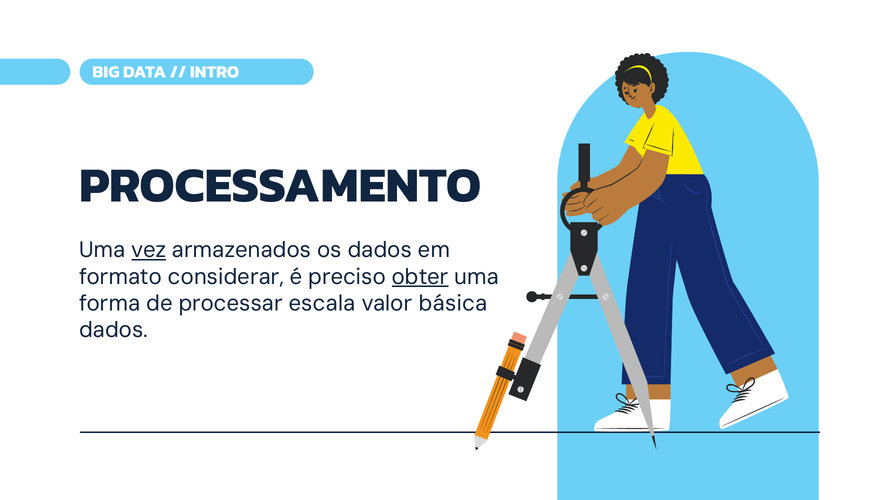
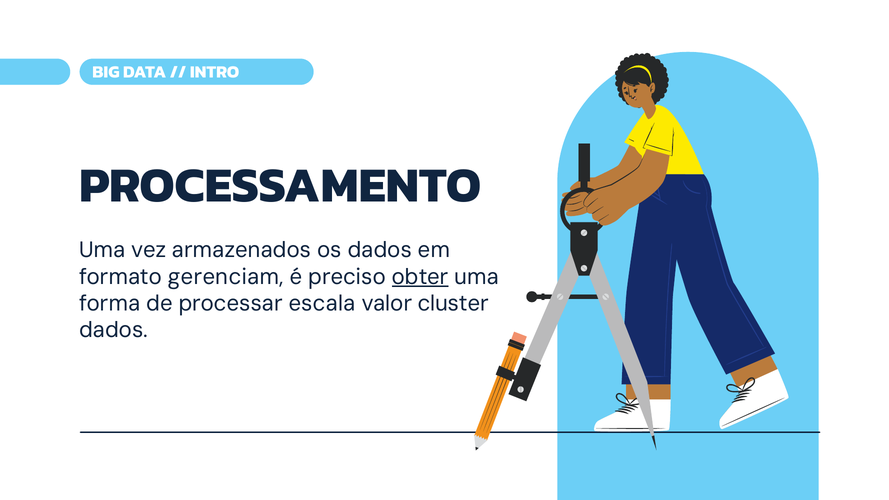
vez underline: present -> none (149, 250)
considerar: considerar -> gerenciam (226, 277)
básica: básica -> cluster (453, 303)
